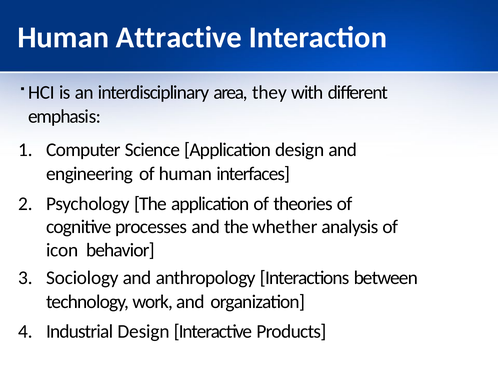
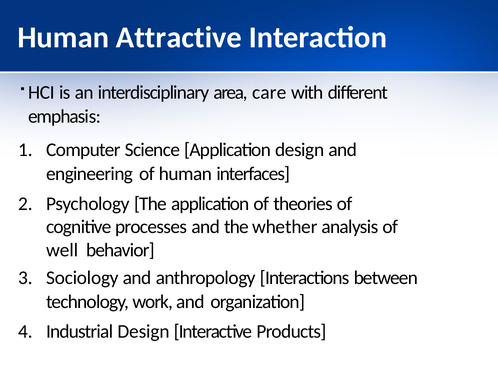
they: they -> care (269, 93)
icon: icon -> well (62, 250)
